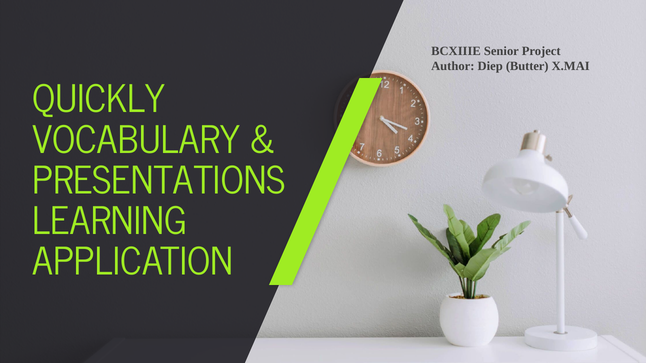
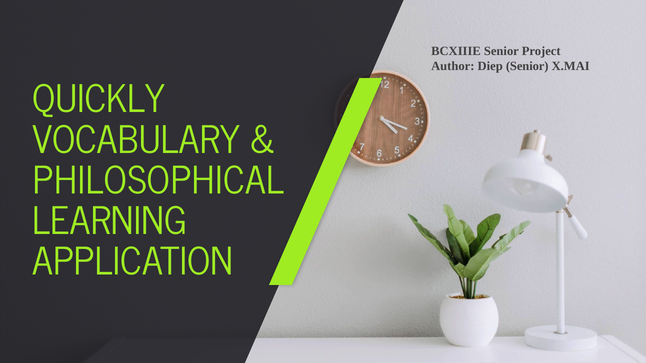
Diep Butter: Butter -> Senior (527, 66)
PRESENTATIONS: PRESENTATIONS -> PHILOSOPHICAL (159, 181)
